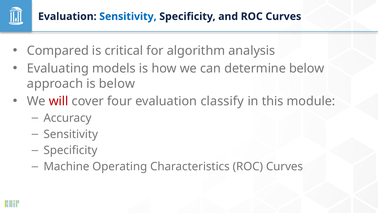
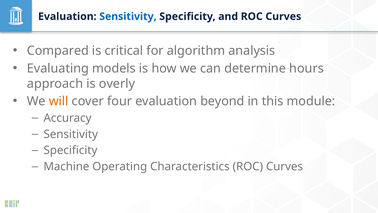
determine below: below -> hours (307, 68)
is below: below -> overly (117, 83)
will colour: red -> orange (59, 101)
classify: classify -> beyond (222, 101)
